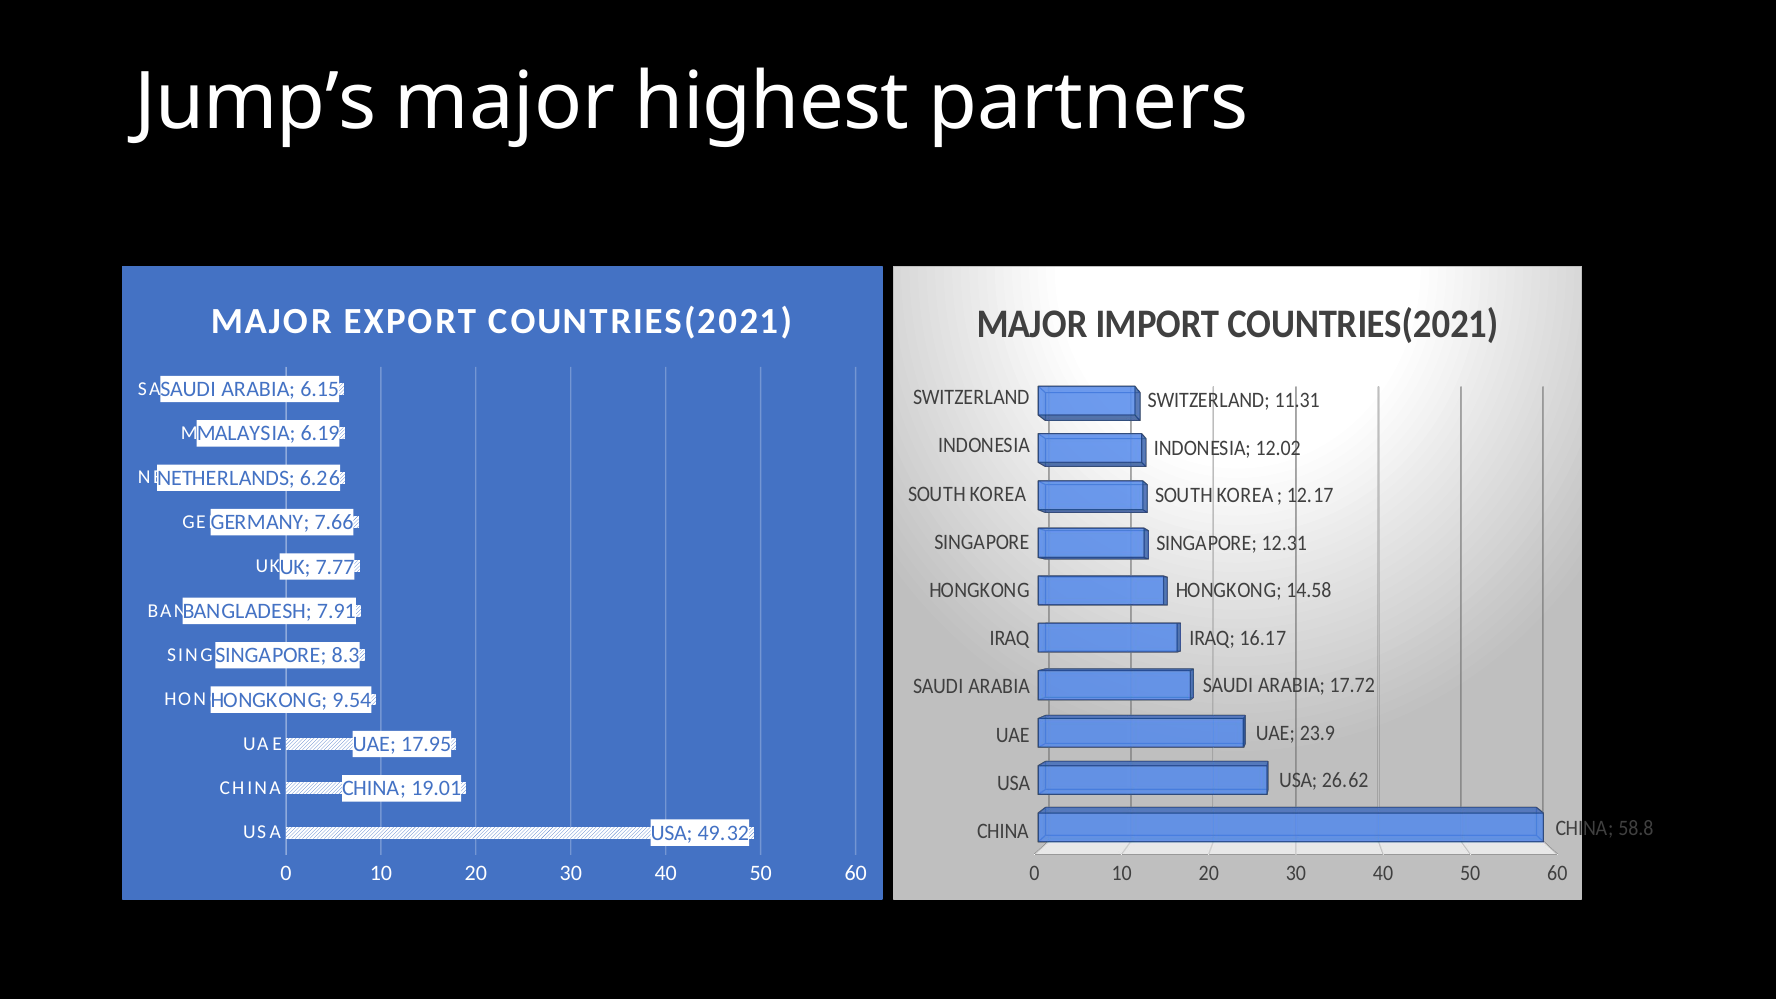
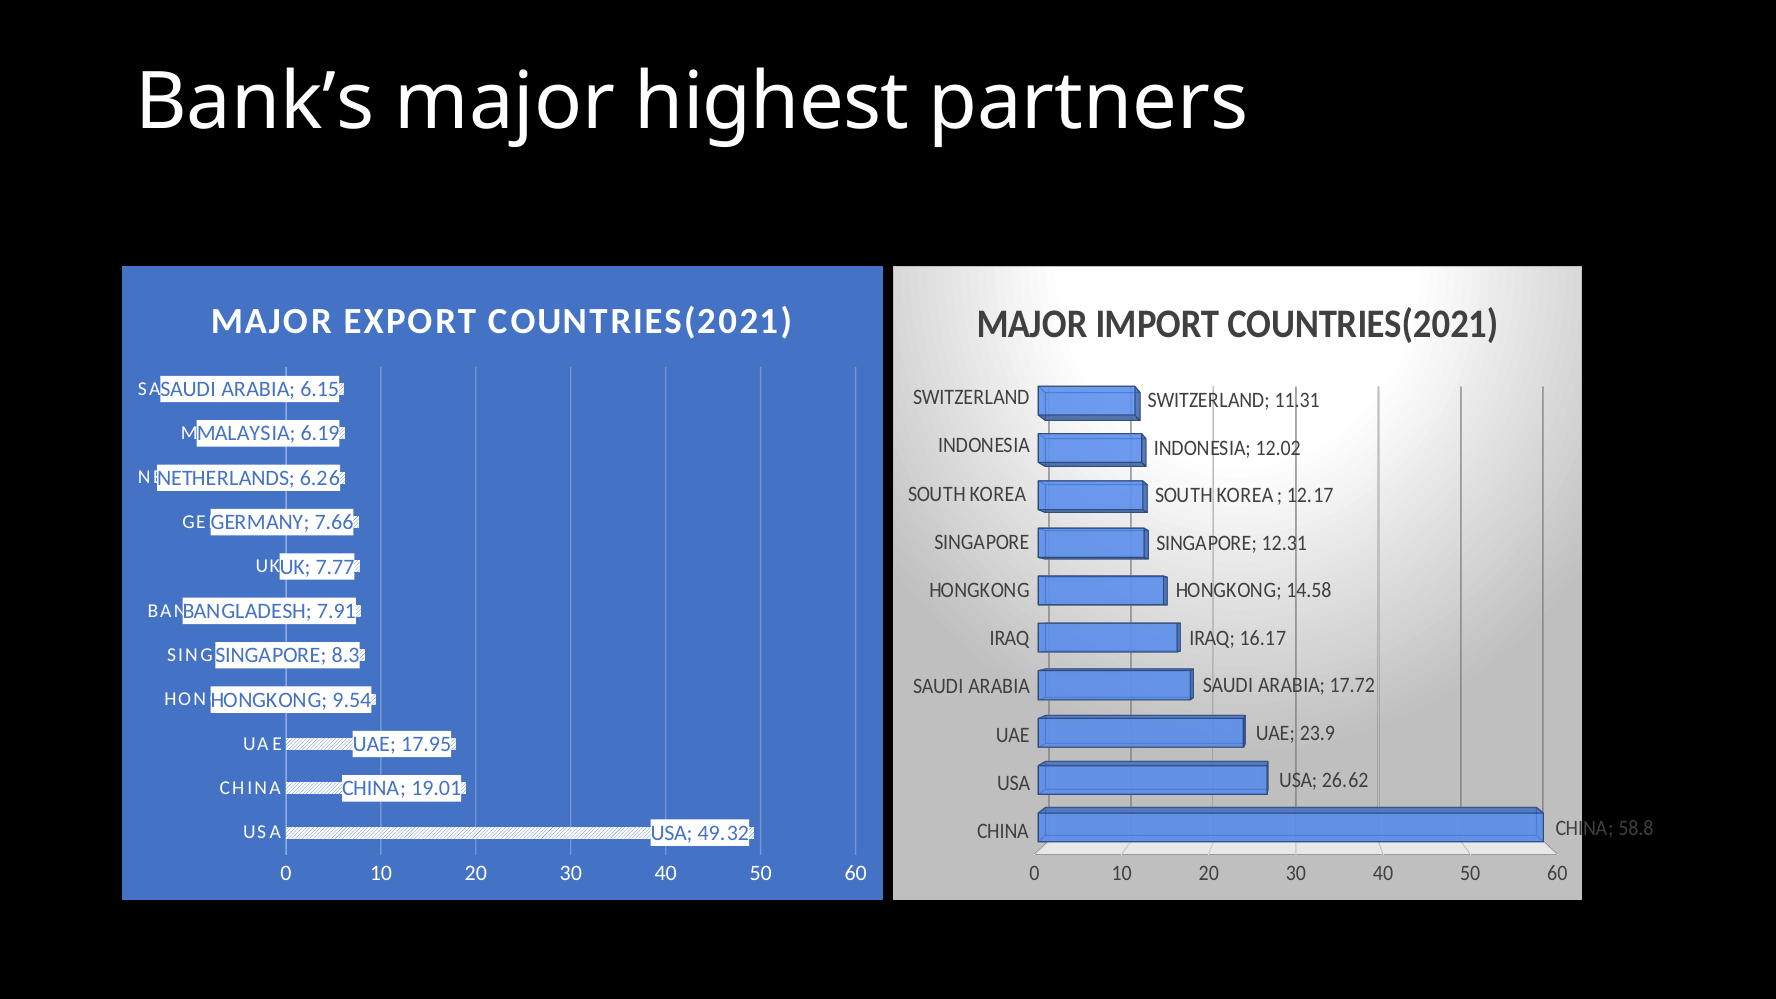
Jump’s: Jump’s -> Bank’s (255, 102)
